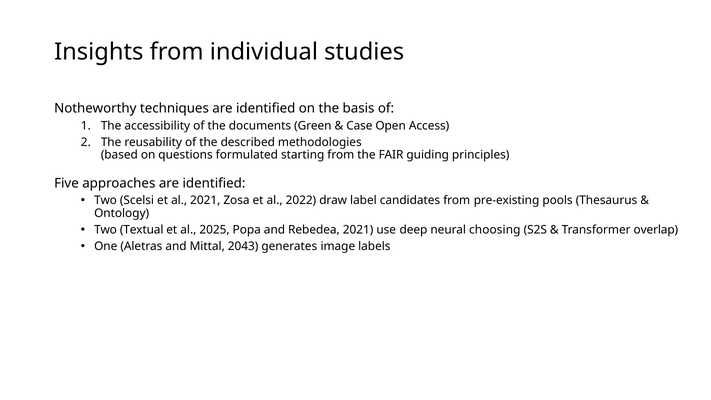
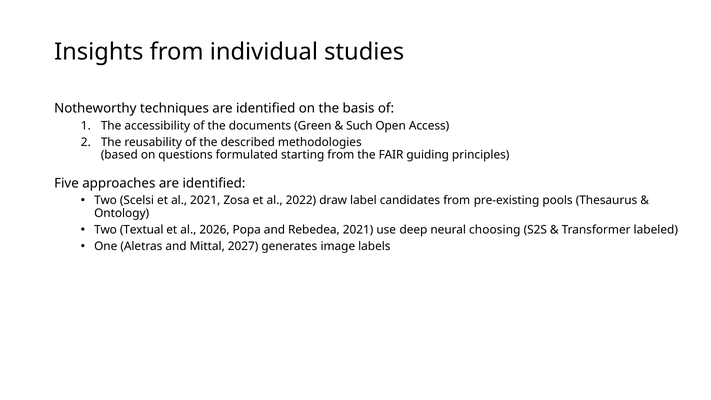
Case: Case -> Such (359, 126)
2025: 2025 -> 2026 (215, 230)
overlap: overlap -> labeled (656, 230)
2043: 2043 -> 2027 (243, 246)
